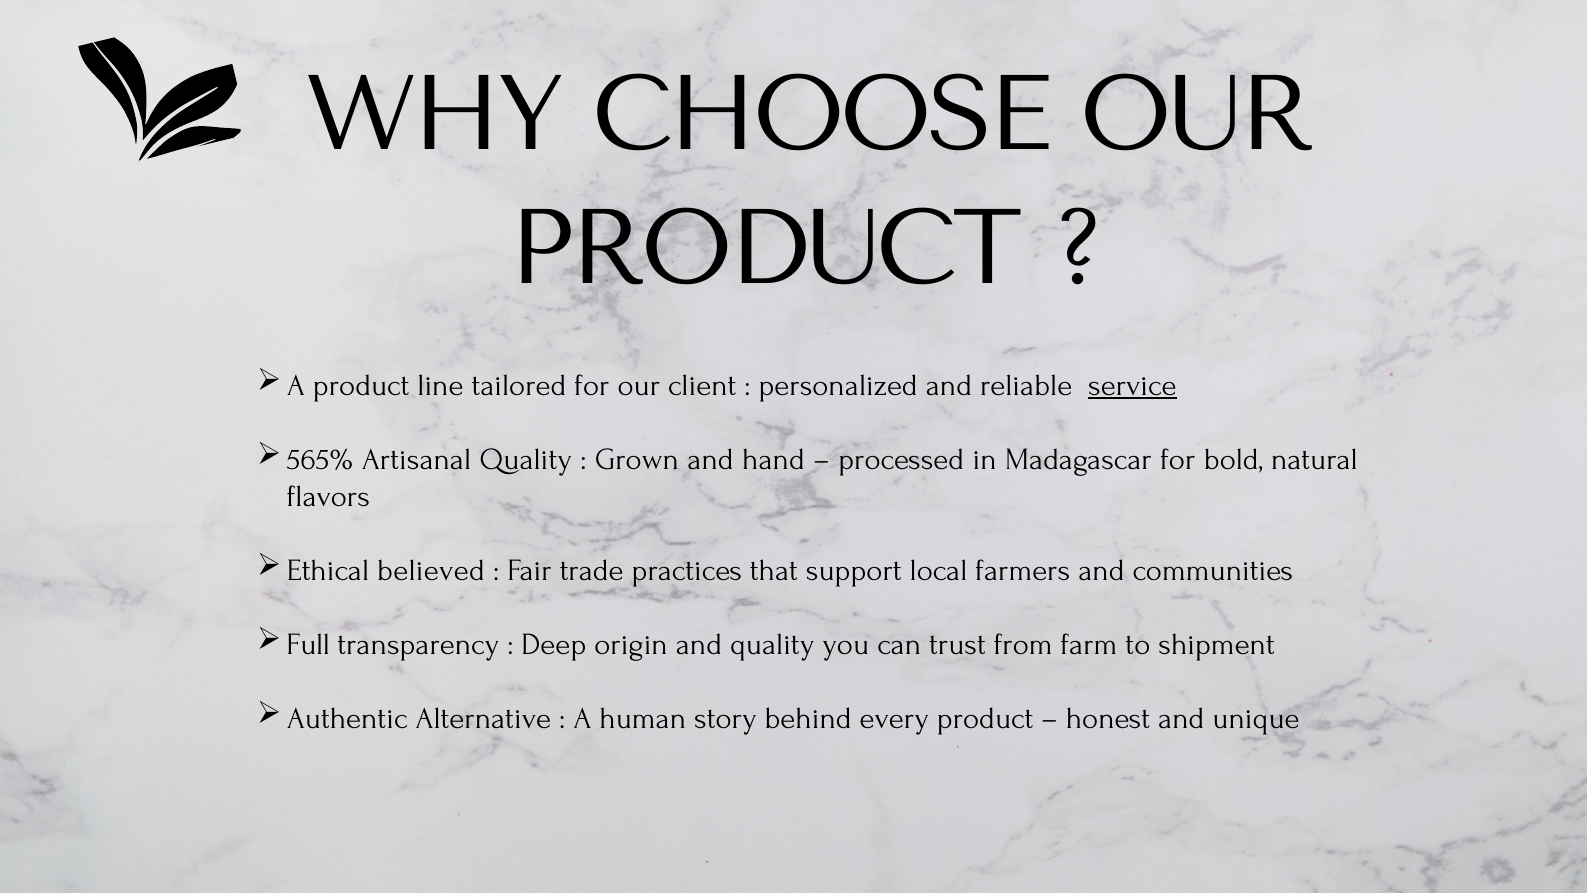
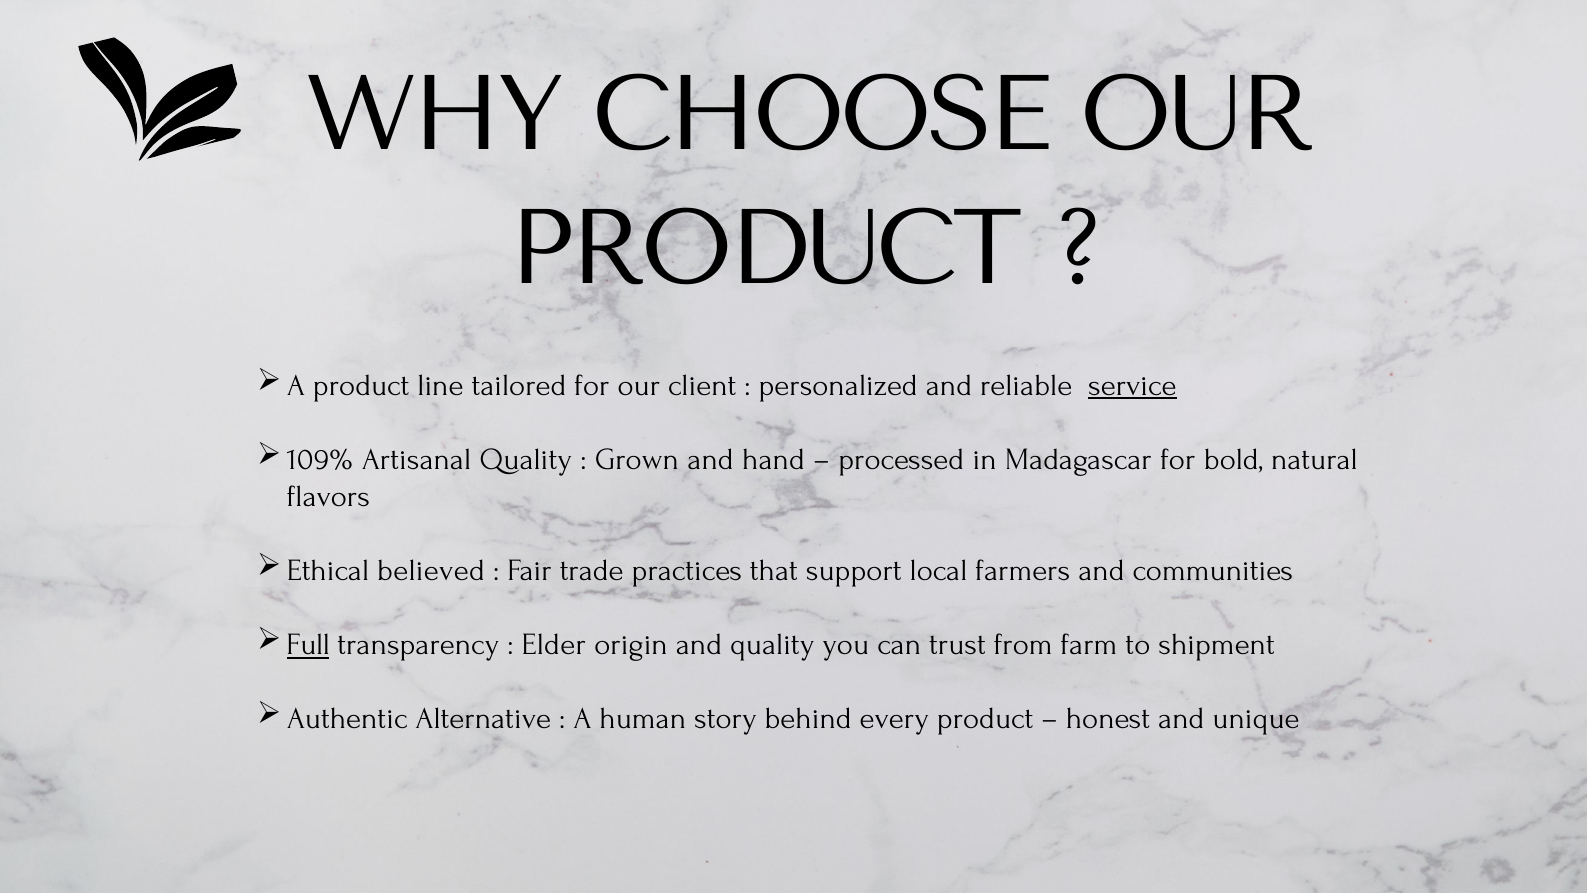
565%: 565% -> 109% (320, 459)
Full underline: none -> present (308, 644)
Deep: Deep -> Elder (554, 644)
